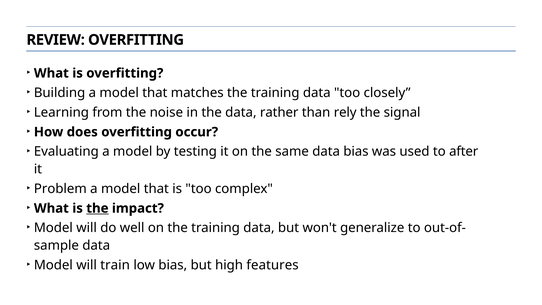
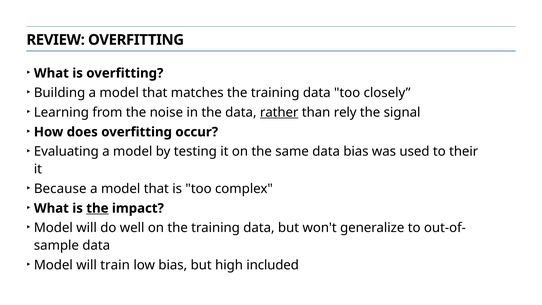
rather underline: none -> present (279, 112)
after: after -> their (464, 151)
Problem: Problem -> Because (60, 188)
features: features -> included (273, 264)
